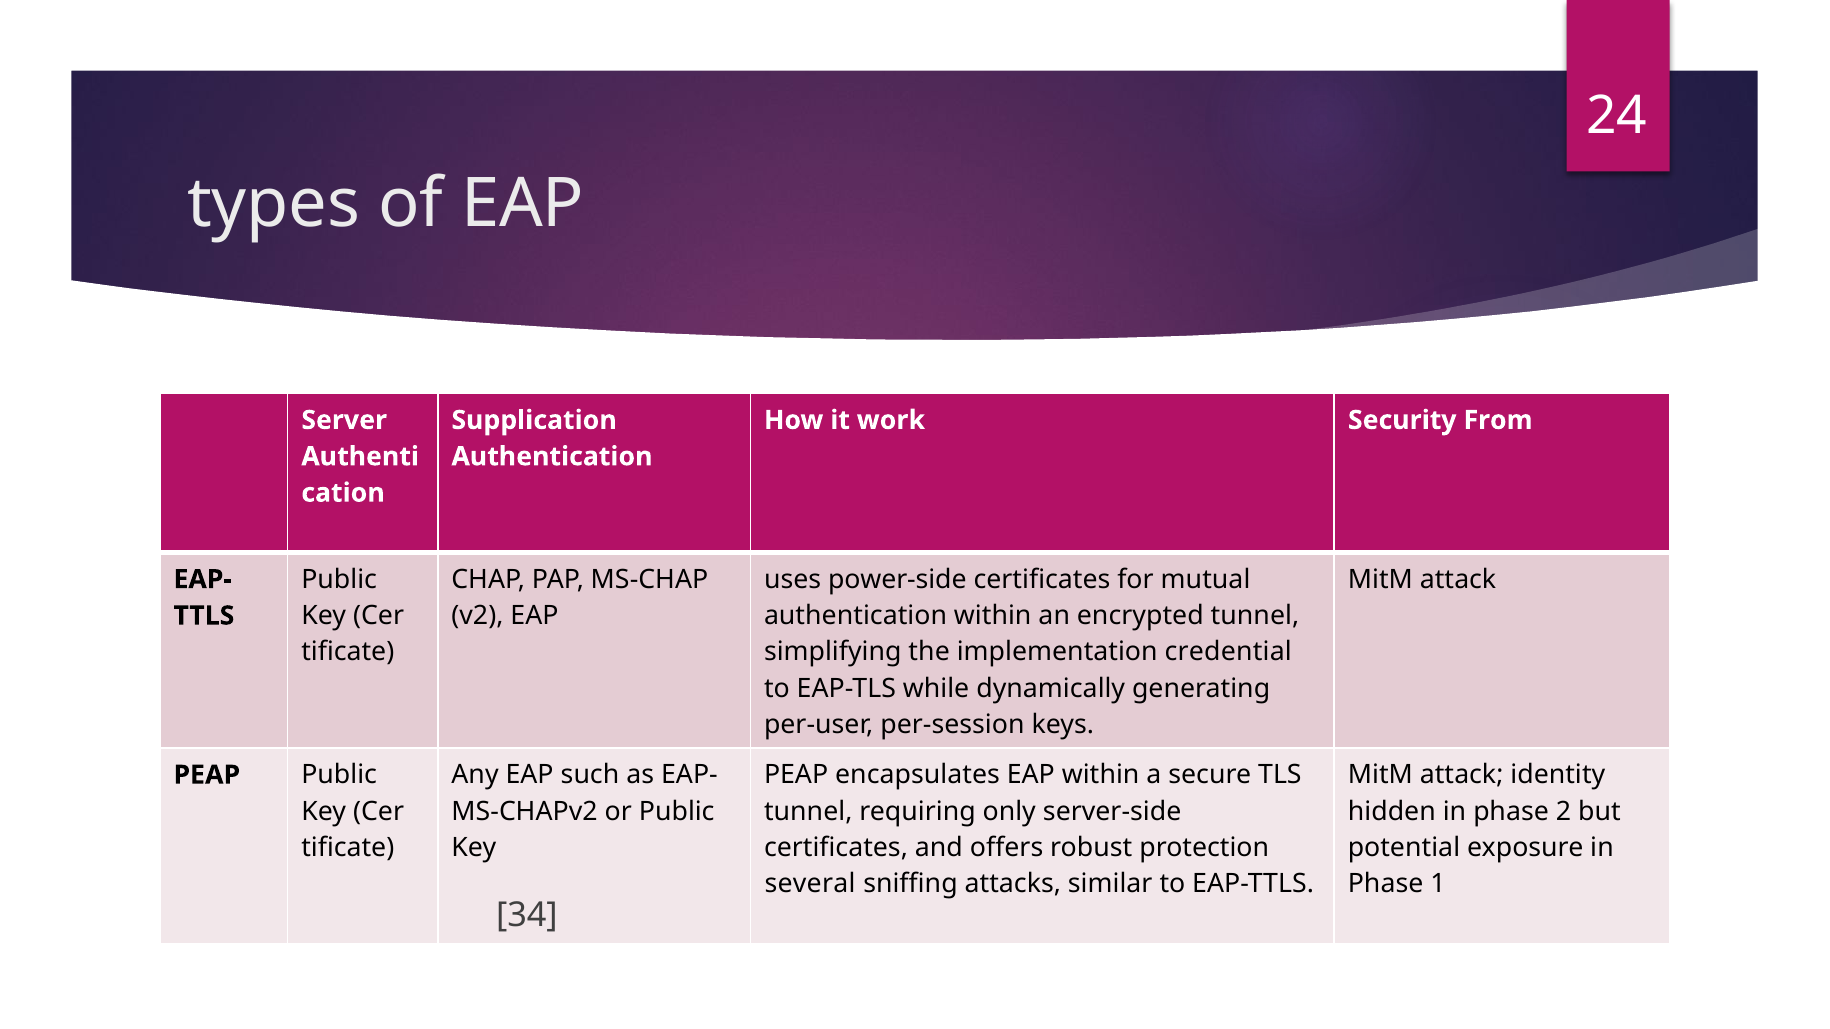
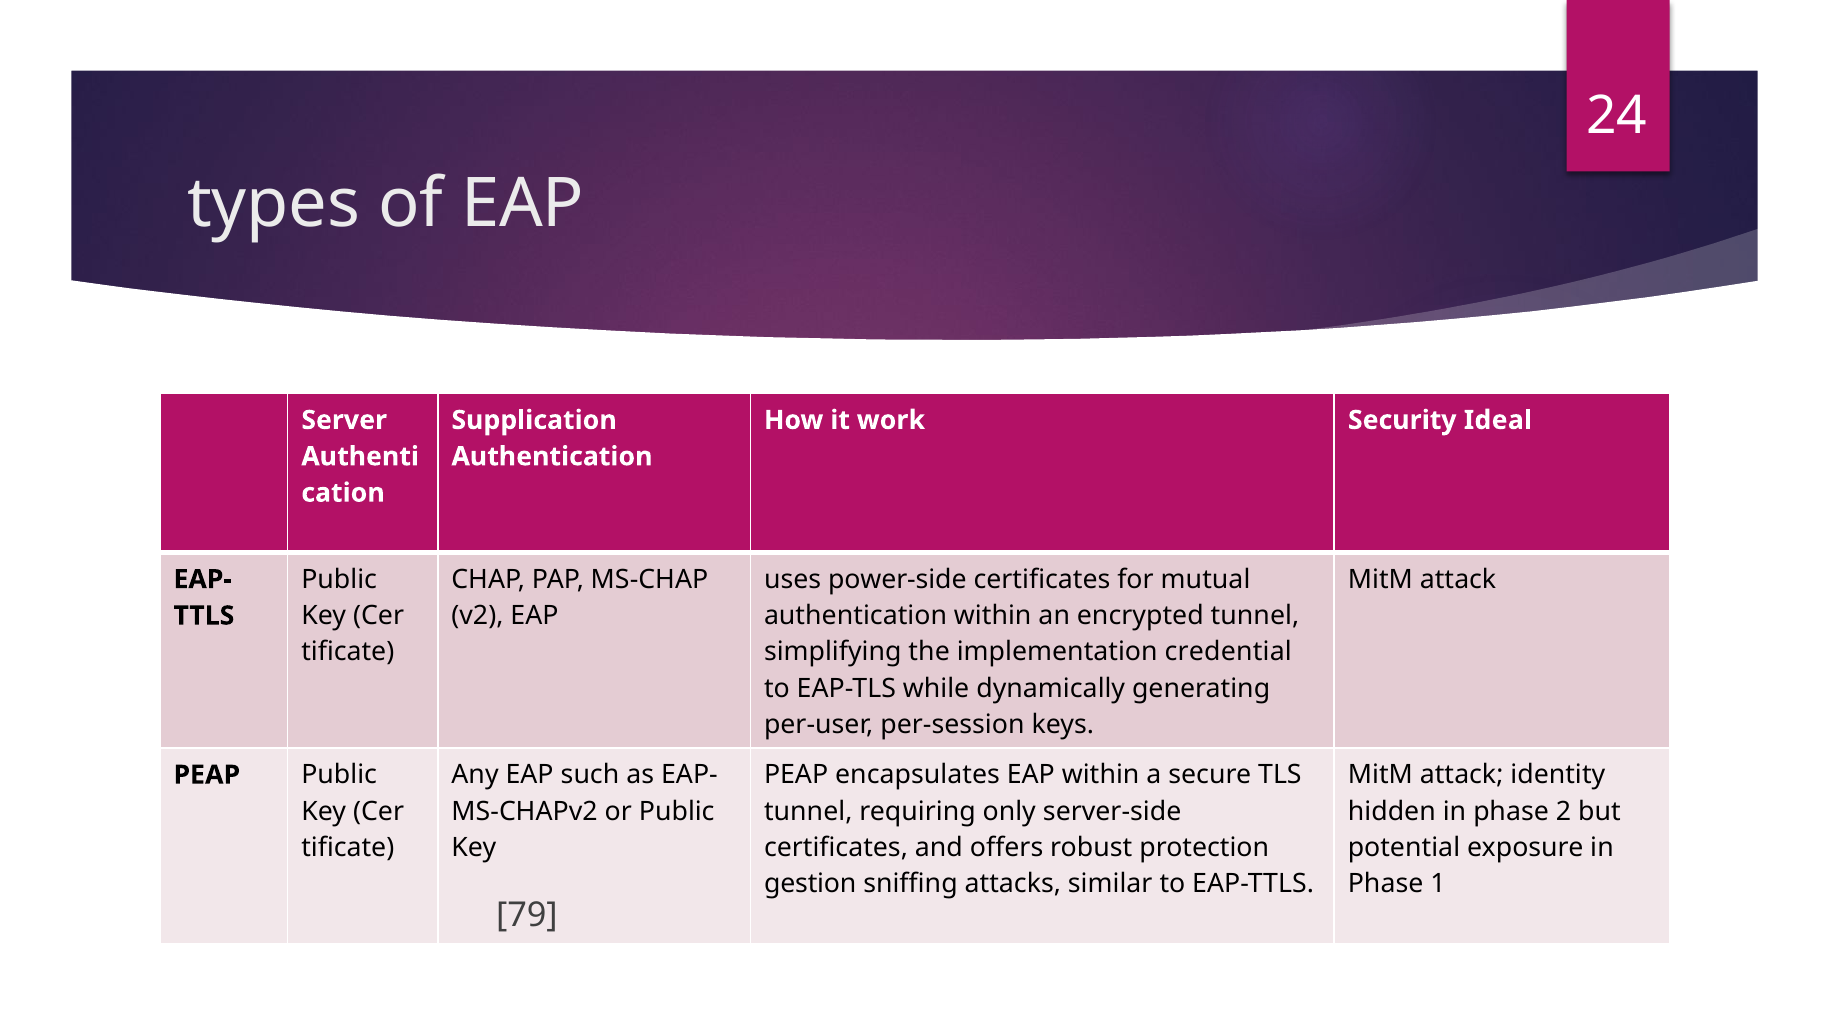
From: From -> Ideal (1498, 420)
several: several -> gestion (810, 884)
34: 34 -> 79 (527, 916)
